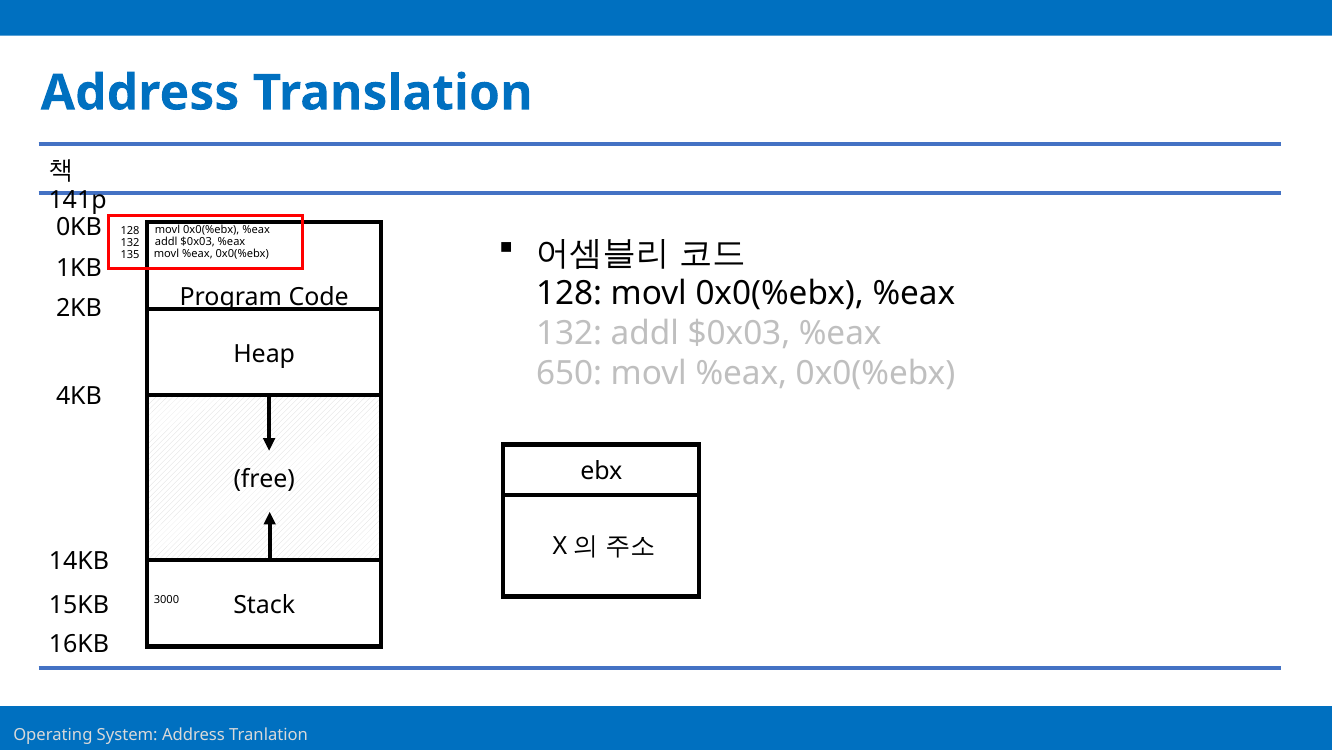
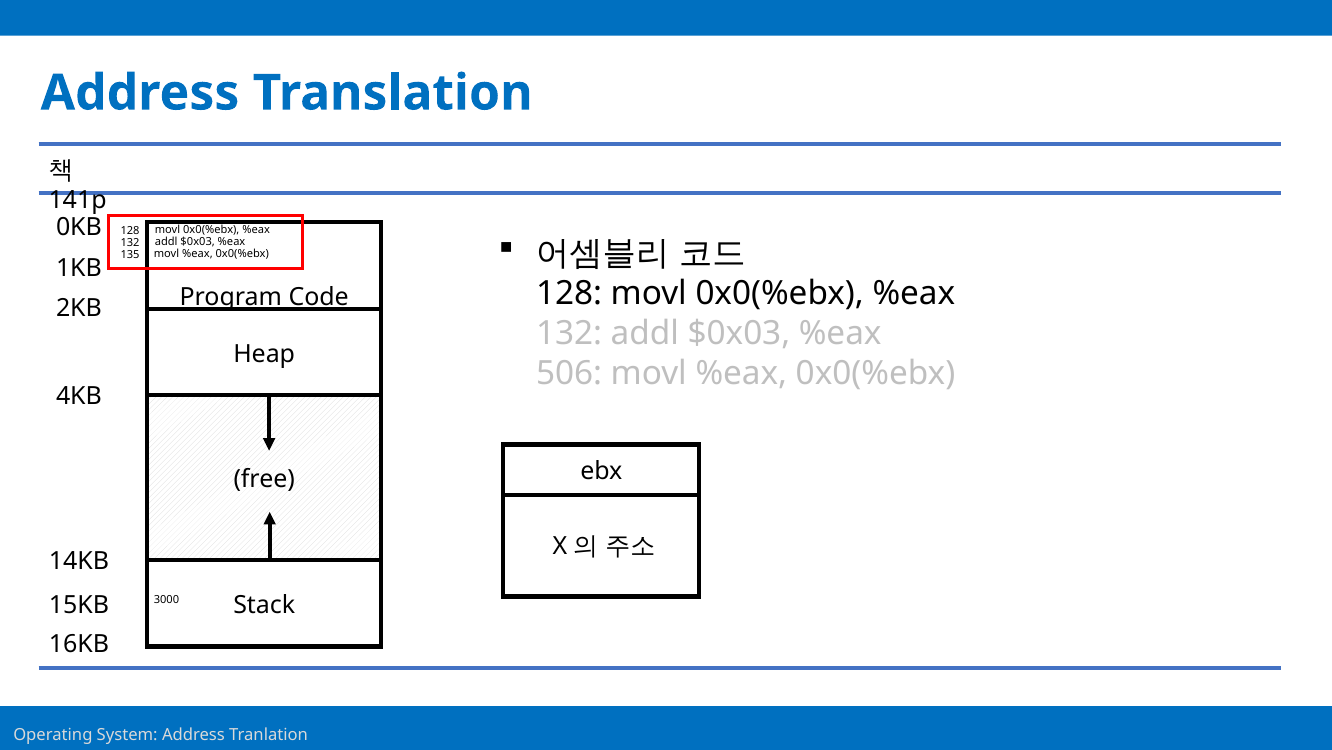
650: 650 -> 506 (569, 373)
